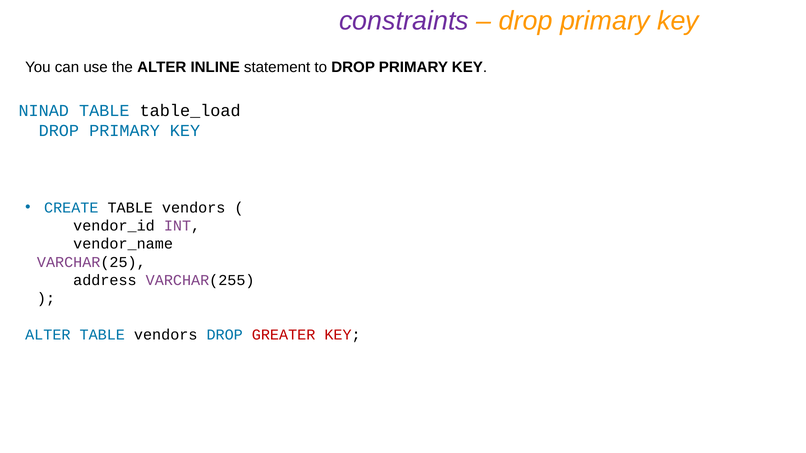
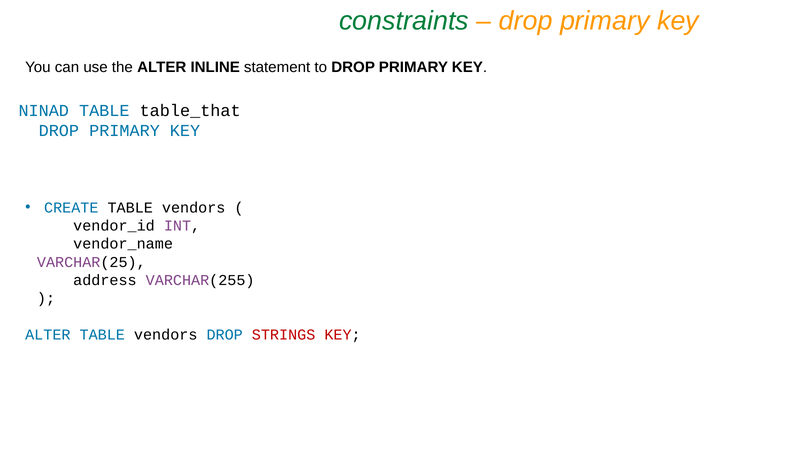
constraints colour: purple -> green (404, 21)
table_load: table_load -> table_that (190, 111)
GREATER: GREATER -> STRINGS (284, 335)
